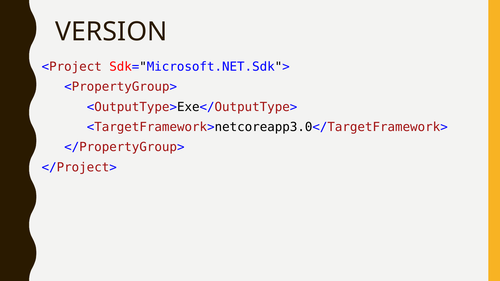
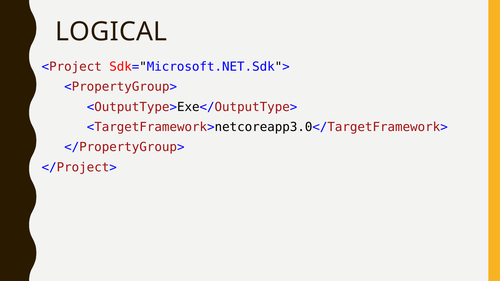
VERSION: VERSION -> LOGICAL (111, 32)
